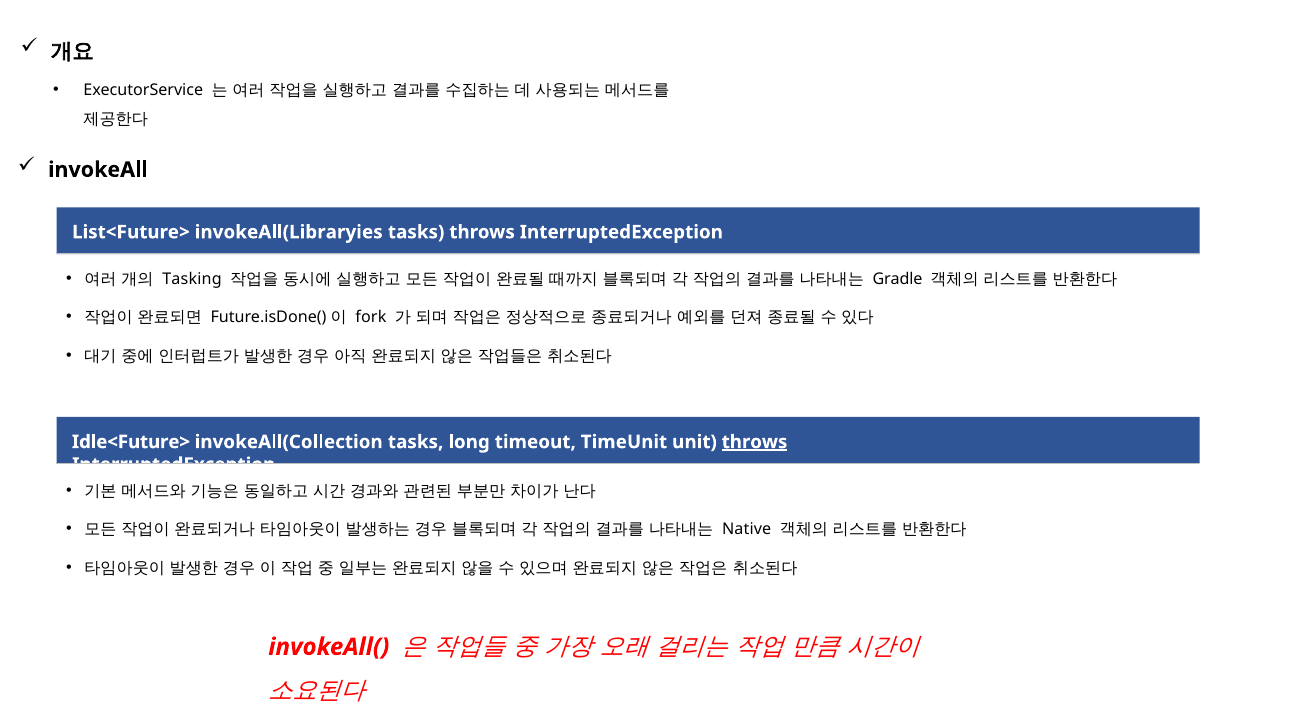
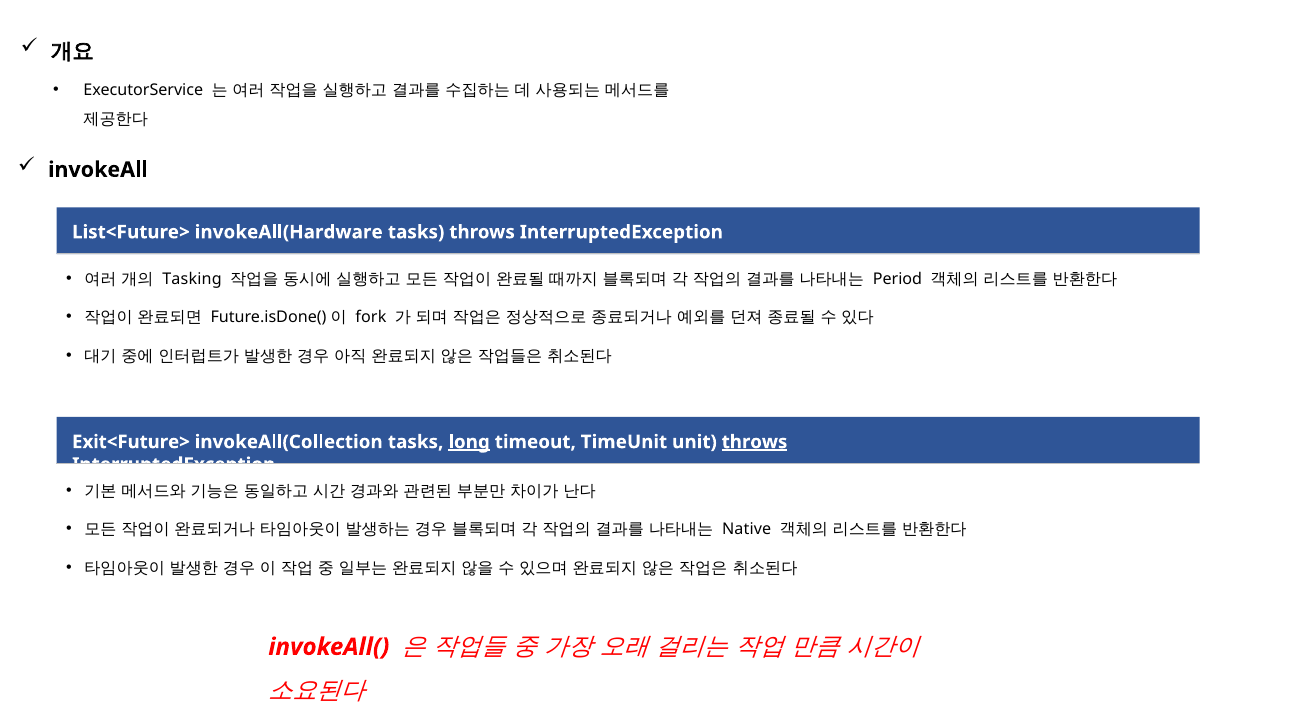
invokeAll(Libraryies: invokeAll(Libraryies -> invokeAll(Hardware (289, 232)
Gradle: Gradle -> Period (897, 279)
Idle<Future>: Idle<Future> -> Exit<Future> (131, 442)
long underline: none -> present (469, 442)
